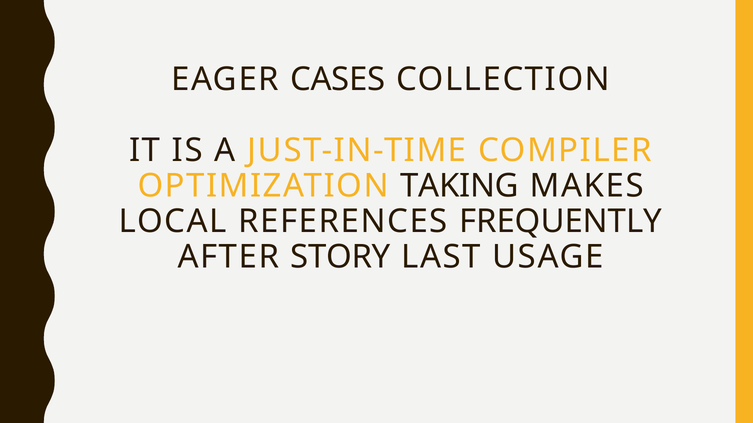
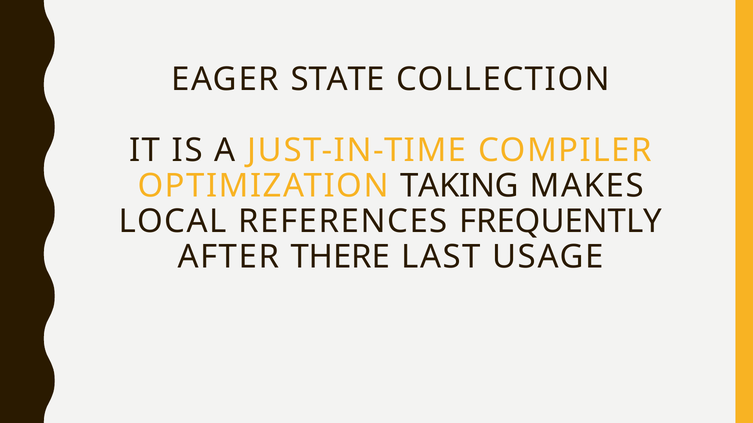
CASES: CASES -> STATE (338, 80)
STORY: STORY -> THERE (340, 257)
